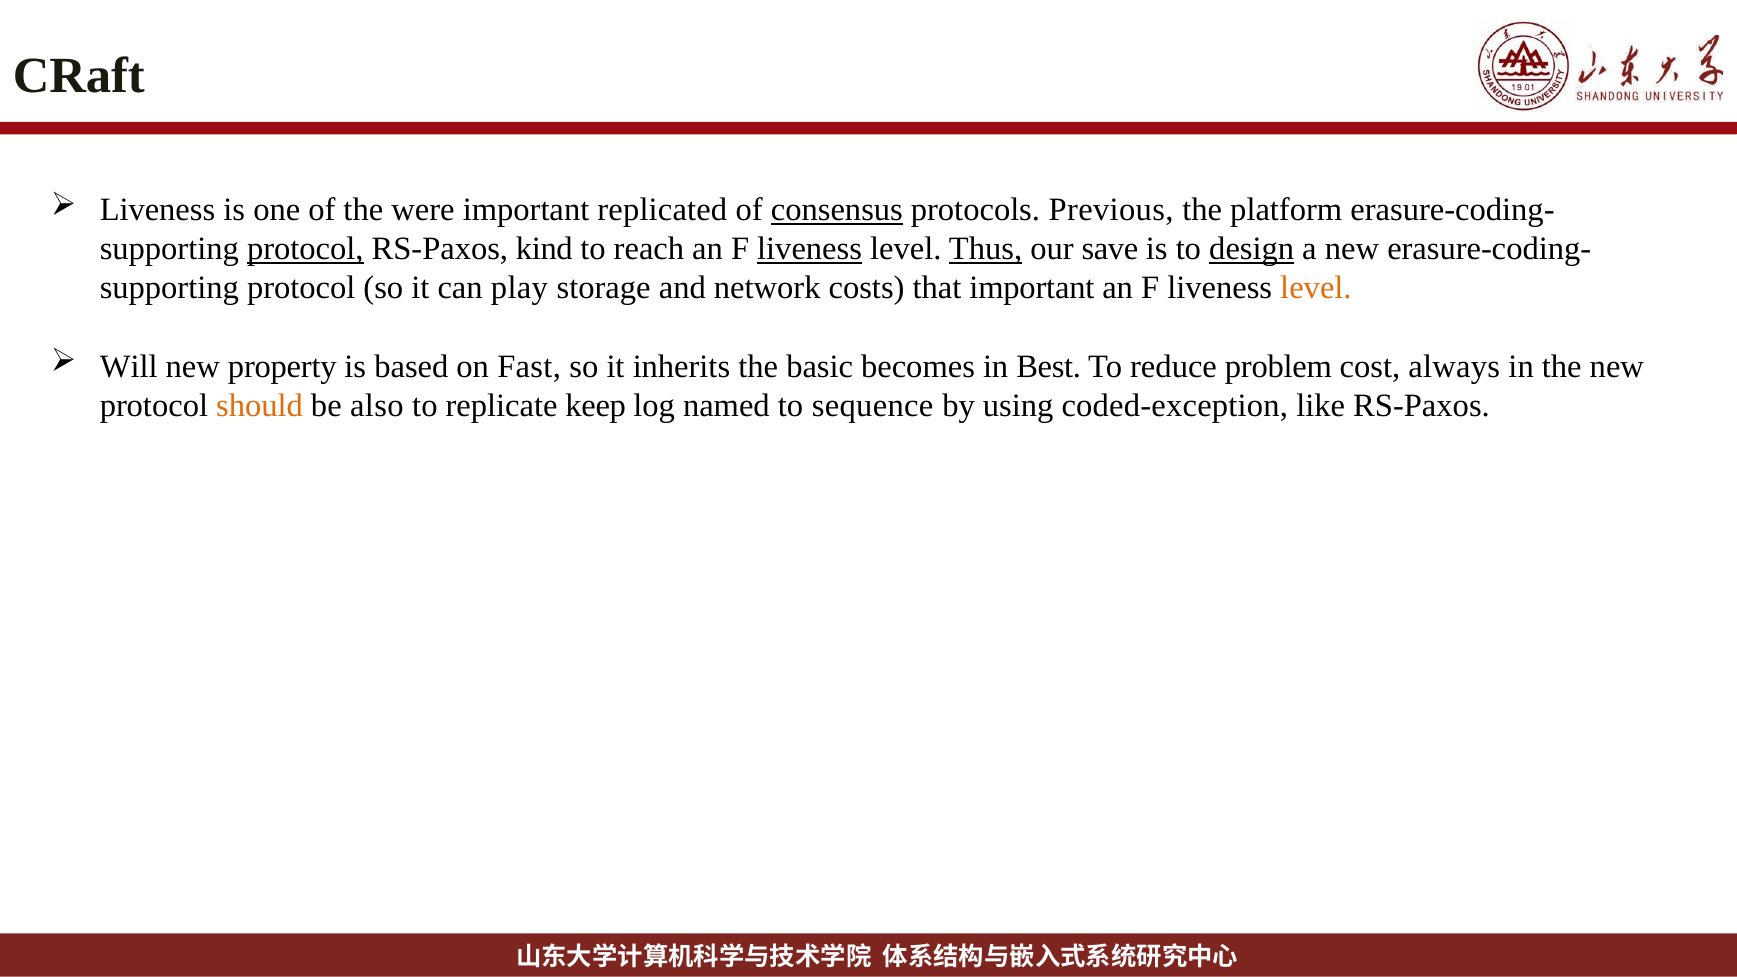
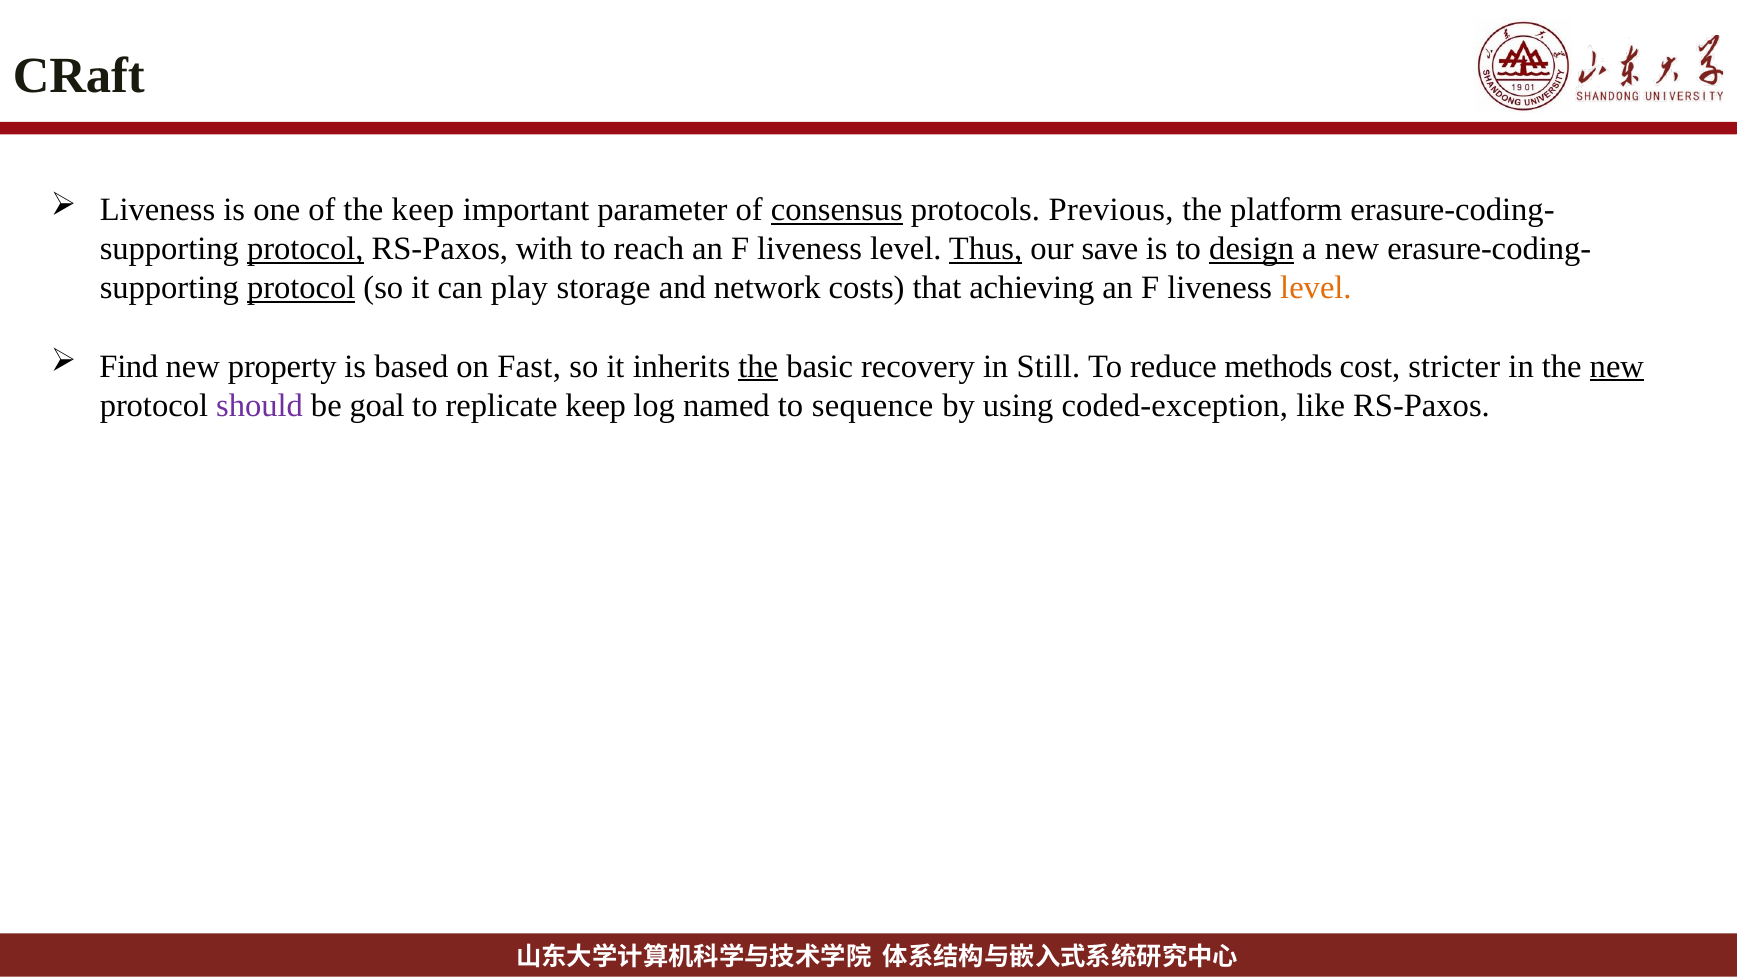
the were: were -> keep (423, 210)
replicated: replicated -> parameter (662, 210)
kind: kind -> with (544, 249)
liveness underline: present -> none (810, 249)
protocol underline: none -> present (301, 288)
that important: important -> achieving (1032, 288)
Will: Will -> Find (129, 366)
the underline: none -> present (758, 366)
becomes: becomes -> recovery (918, 366)
Best: Best -> Still (1048, 366)
problem: problem -> methods (1278, 366)
always: always -> stricter (1454, 366)
new underline: none -> present (1617, 366)
should colour: orange -> purple (260, 405)
also: also -> goal (377, 405)
